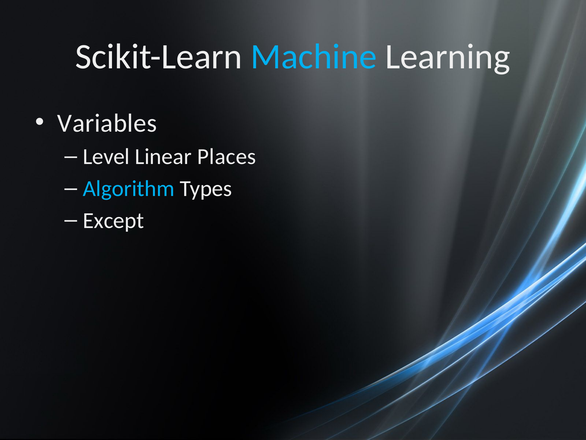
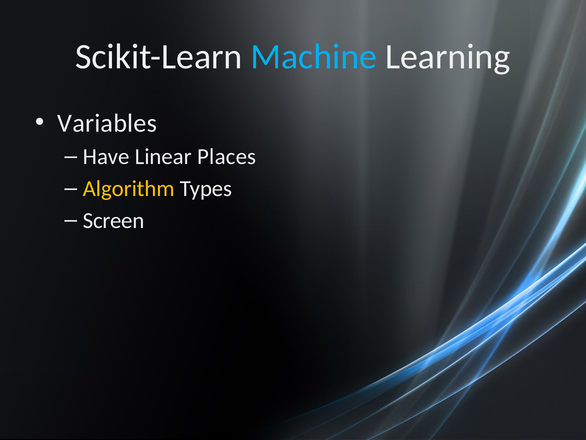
Level: Level -> Have (106, 157)
Algorithm colour: light blue -> yellow (129, 189)
Except: Except -> Screen (114, 220)
